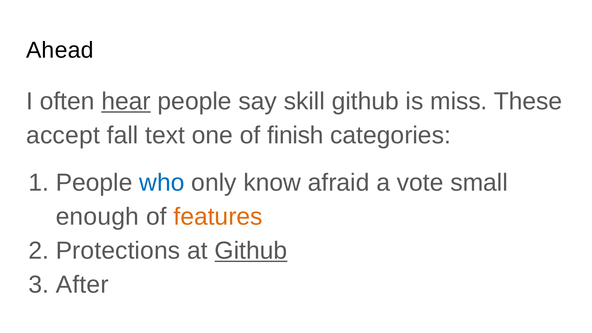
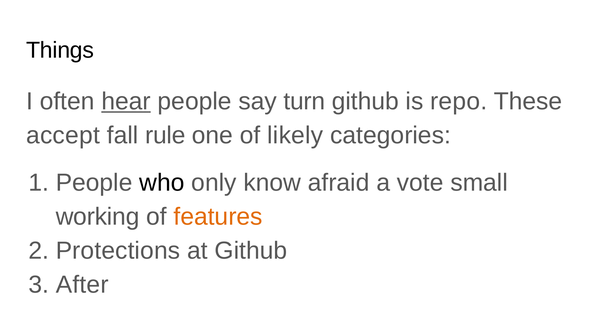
Ahead: Ahead -> Things (60, 50)
skill: skill -> turn (304, 101)
miss: miss -> repo (459, 101)
text: text -> rule (165, 136)
finish: finish -> likely (295, 136)
who colour: blue -> black (162, 183)
enough: enough -> working (98, 217)
Github underline: present -> none (251, 251)
